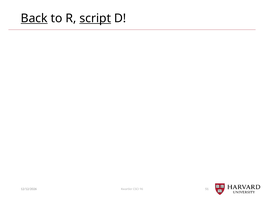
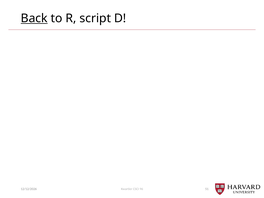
script underline: present -> none (95, 18)
